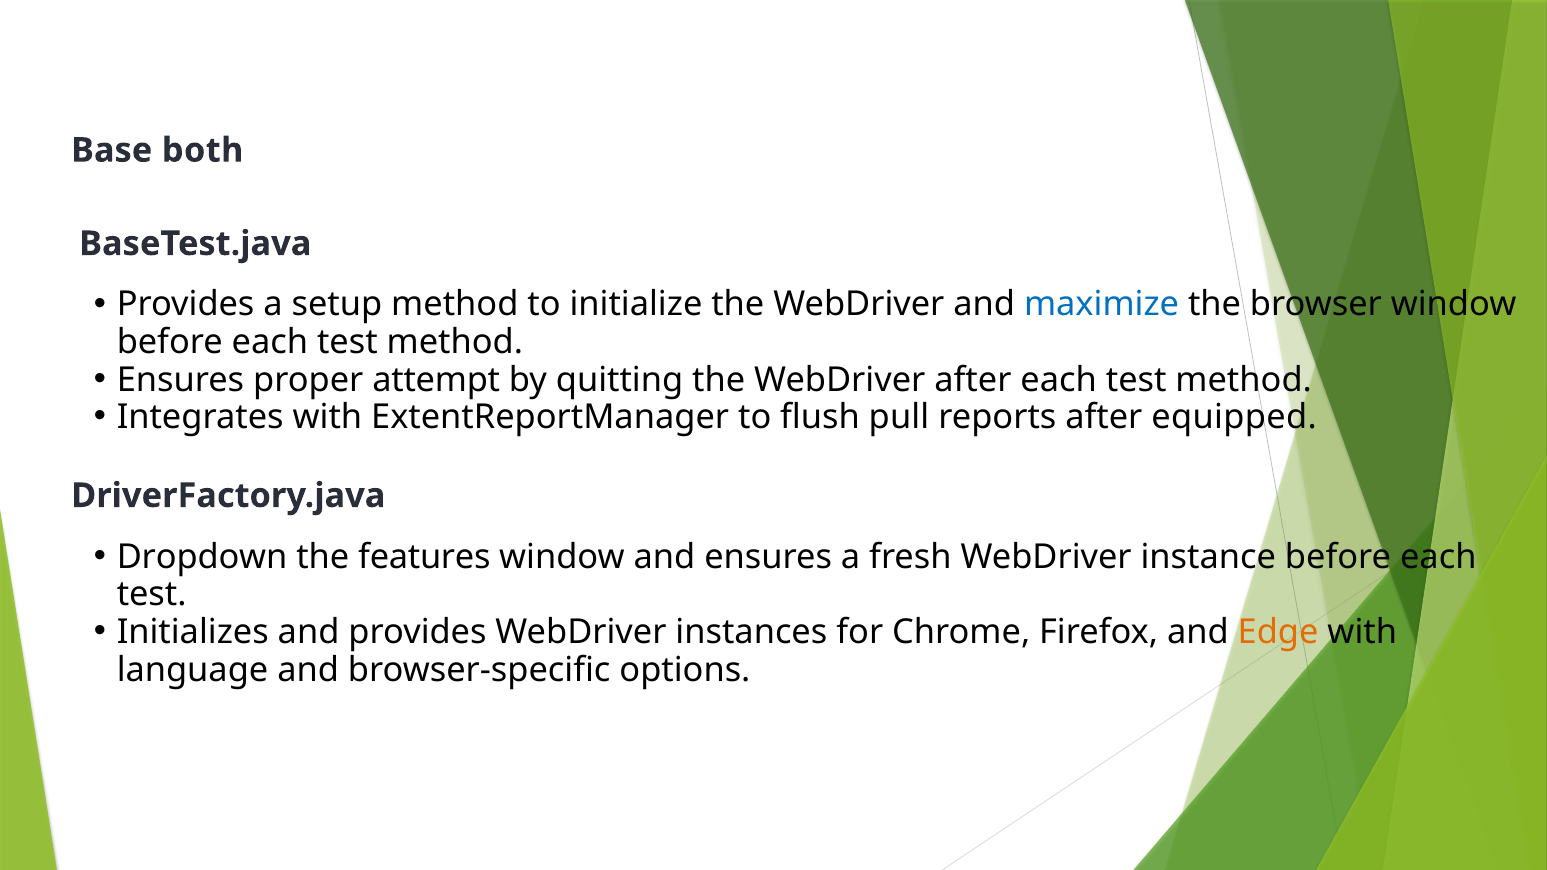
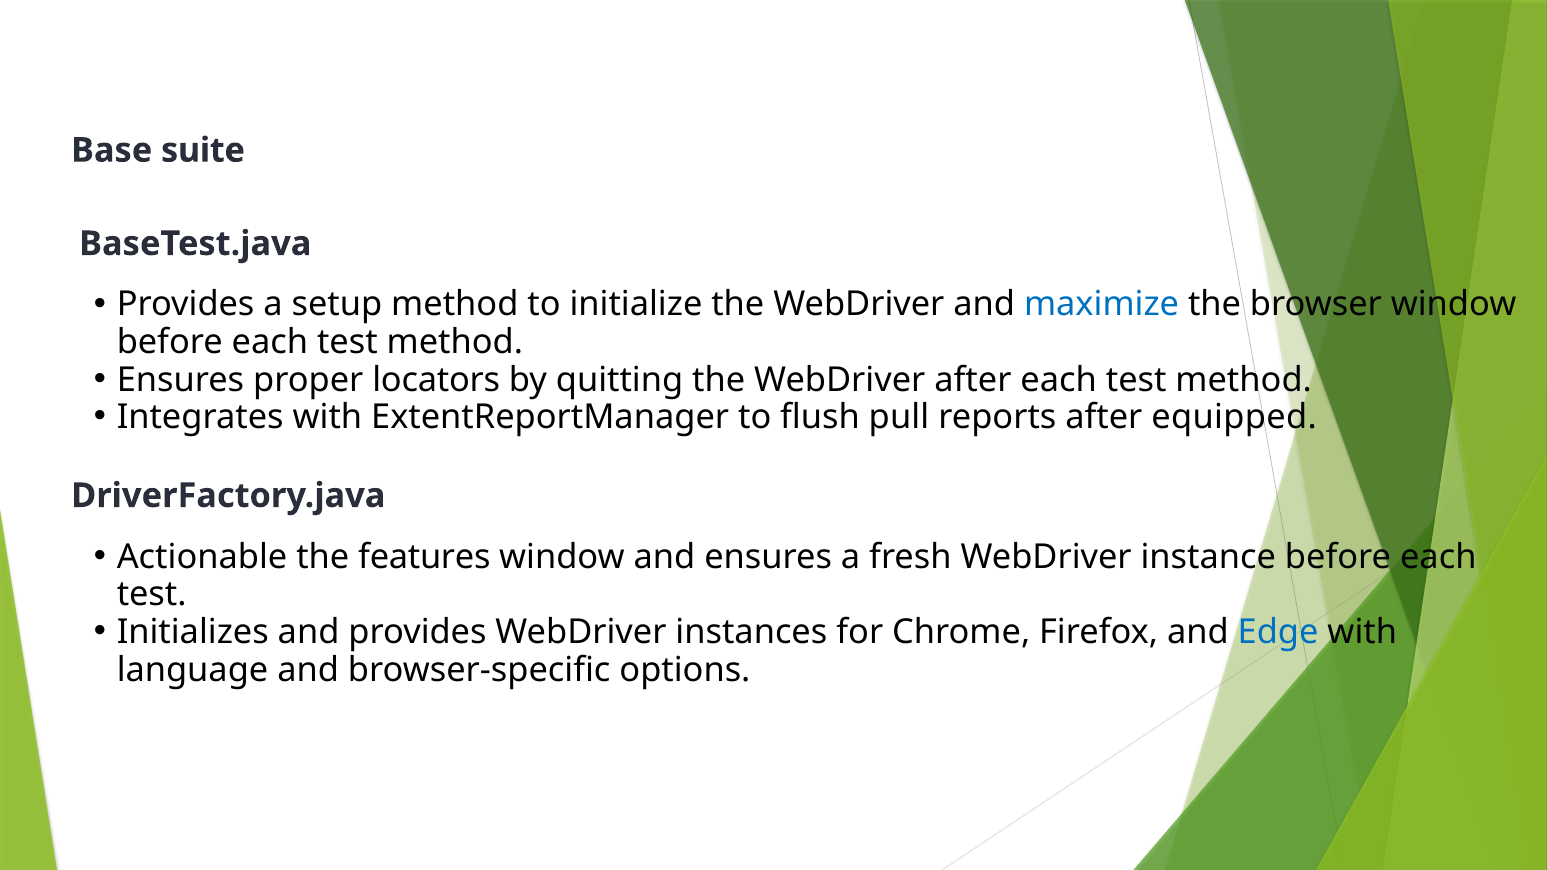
both: both -> suite (203, 150)
attempt: attempt -> locators (436, 380)
Dropdown: Dropdown -> Actionable (202, 557)
Edge colour: orange -> blue (1278, 632)
